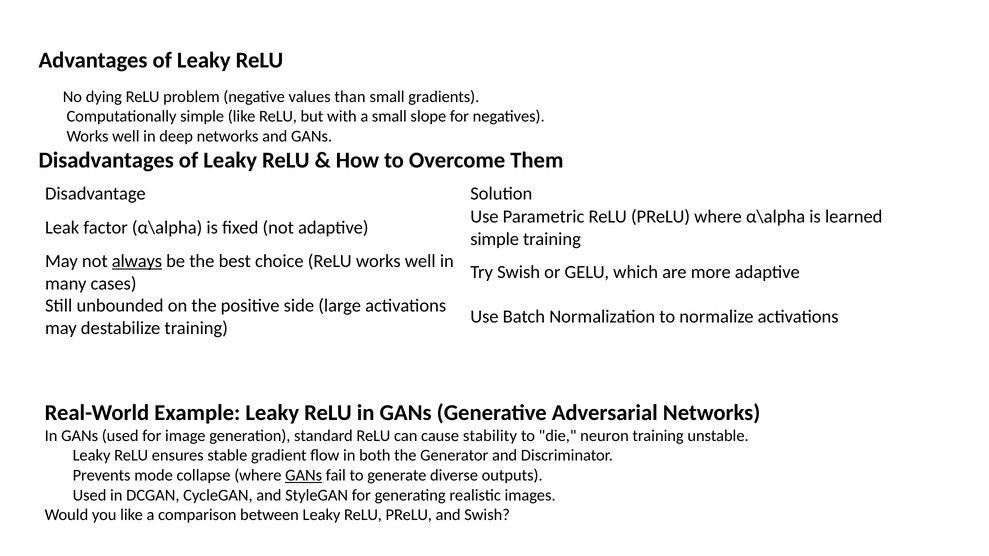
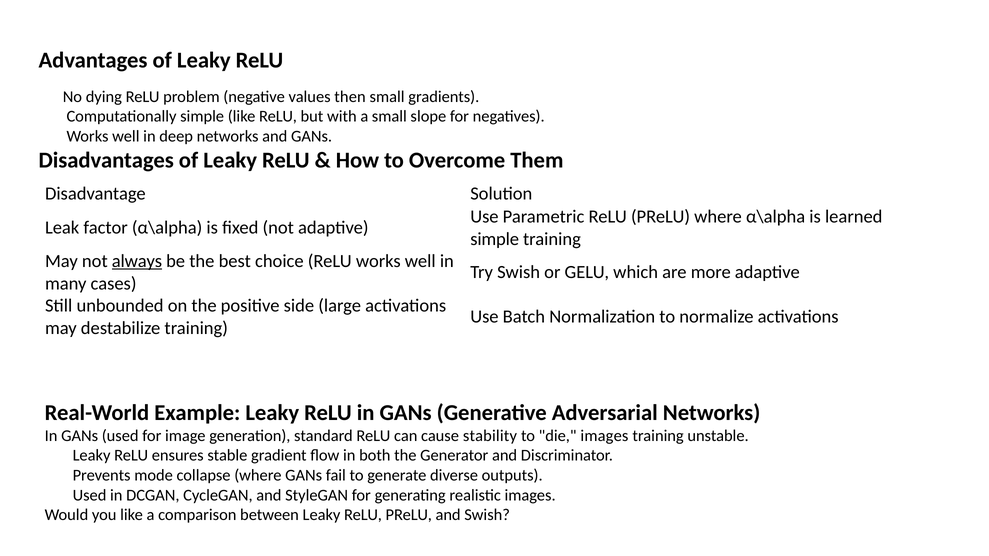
than: than -> then (350, 97)
die neuron: neuron -> images (604, 436)
GANs underline: present -> none (304, 476)
